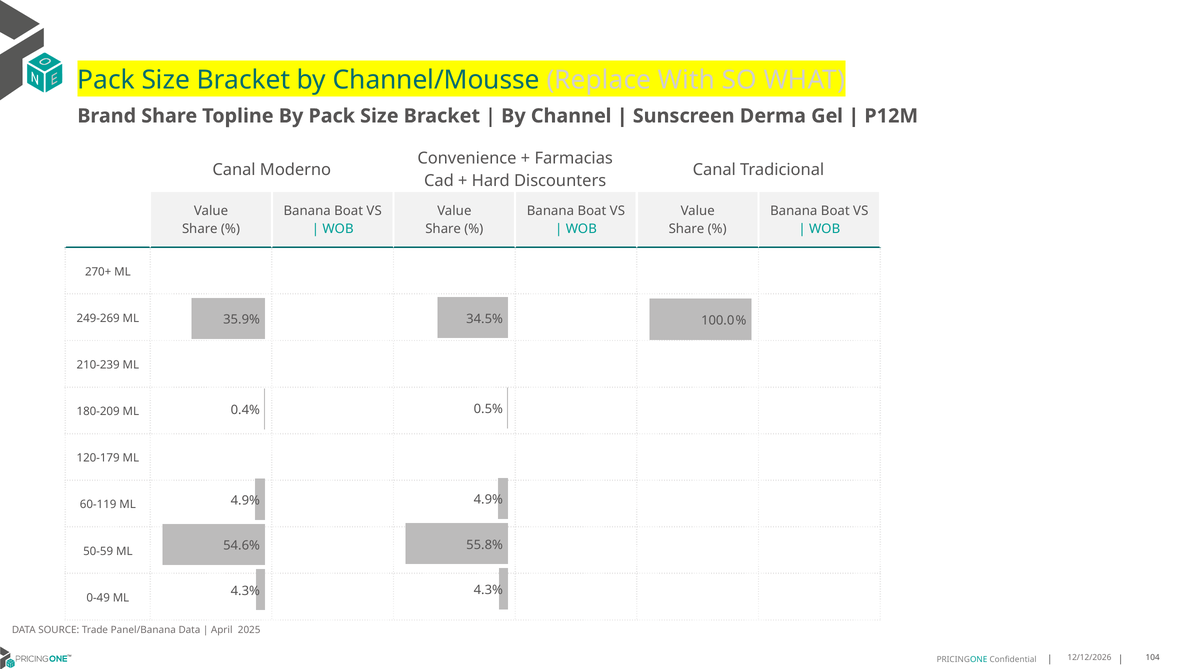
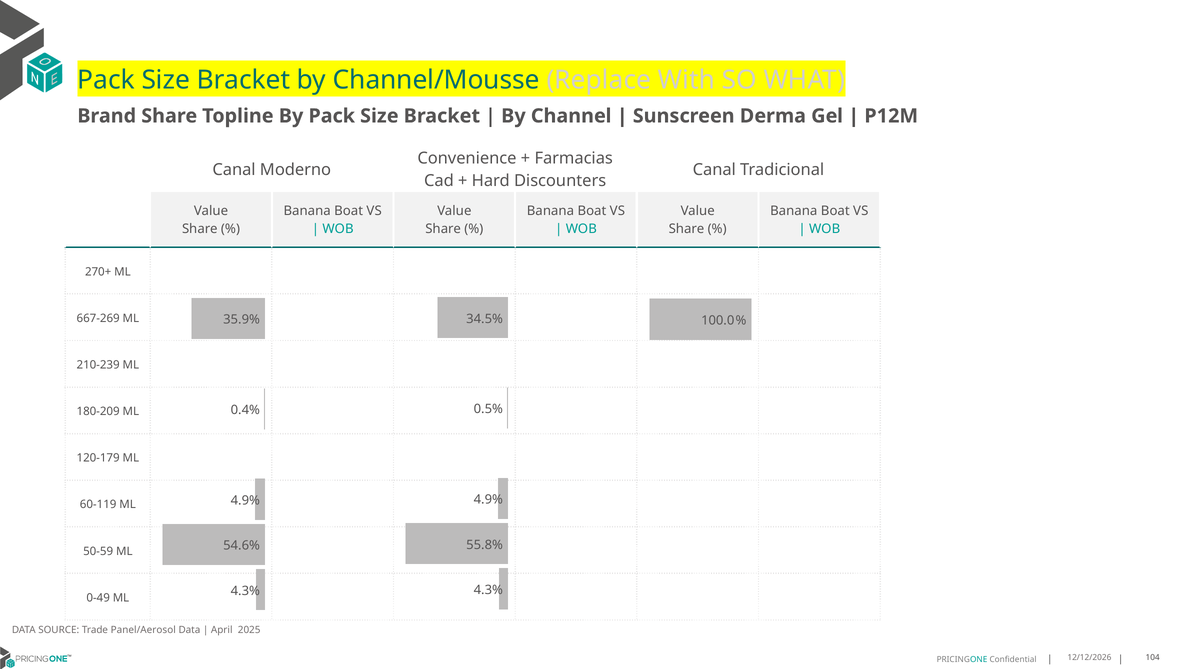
249-269: 249-269 -> 667-269 (98, 318)
Panel/Banana: Panel/Banana -> Panel/Aerosol (143, 630)
